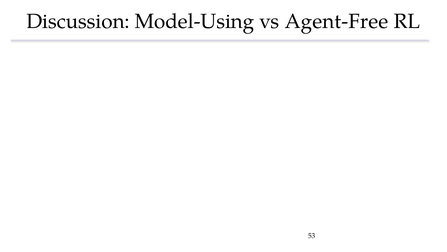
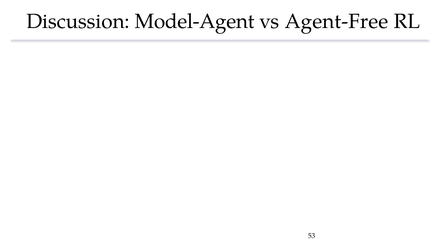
Model-Using: Model-Using -> Model-Agent (195, 21)
